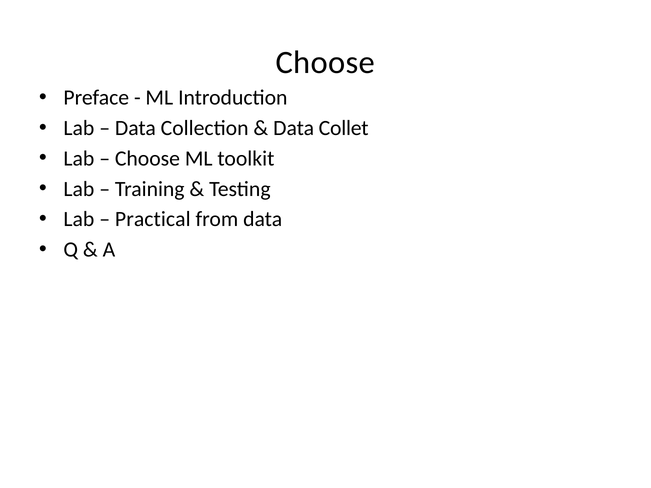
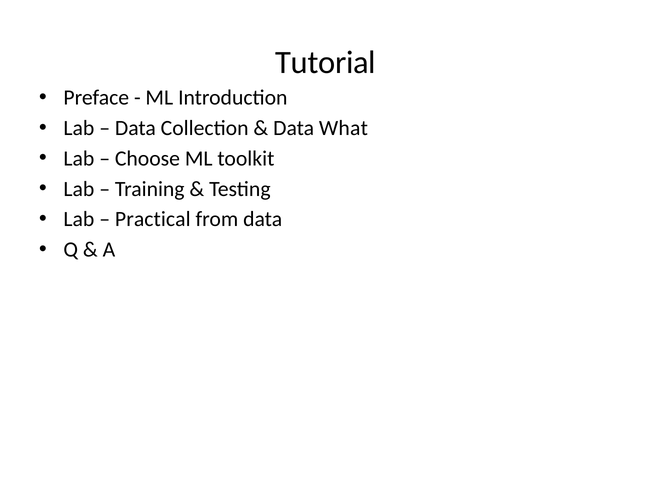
Choose: Choose -> Tutorial (326, 63)
Collet: Collet -> What (343, 128)
